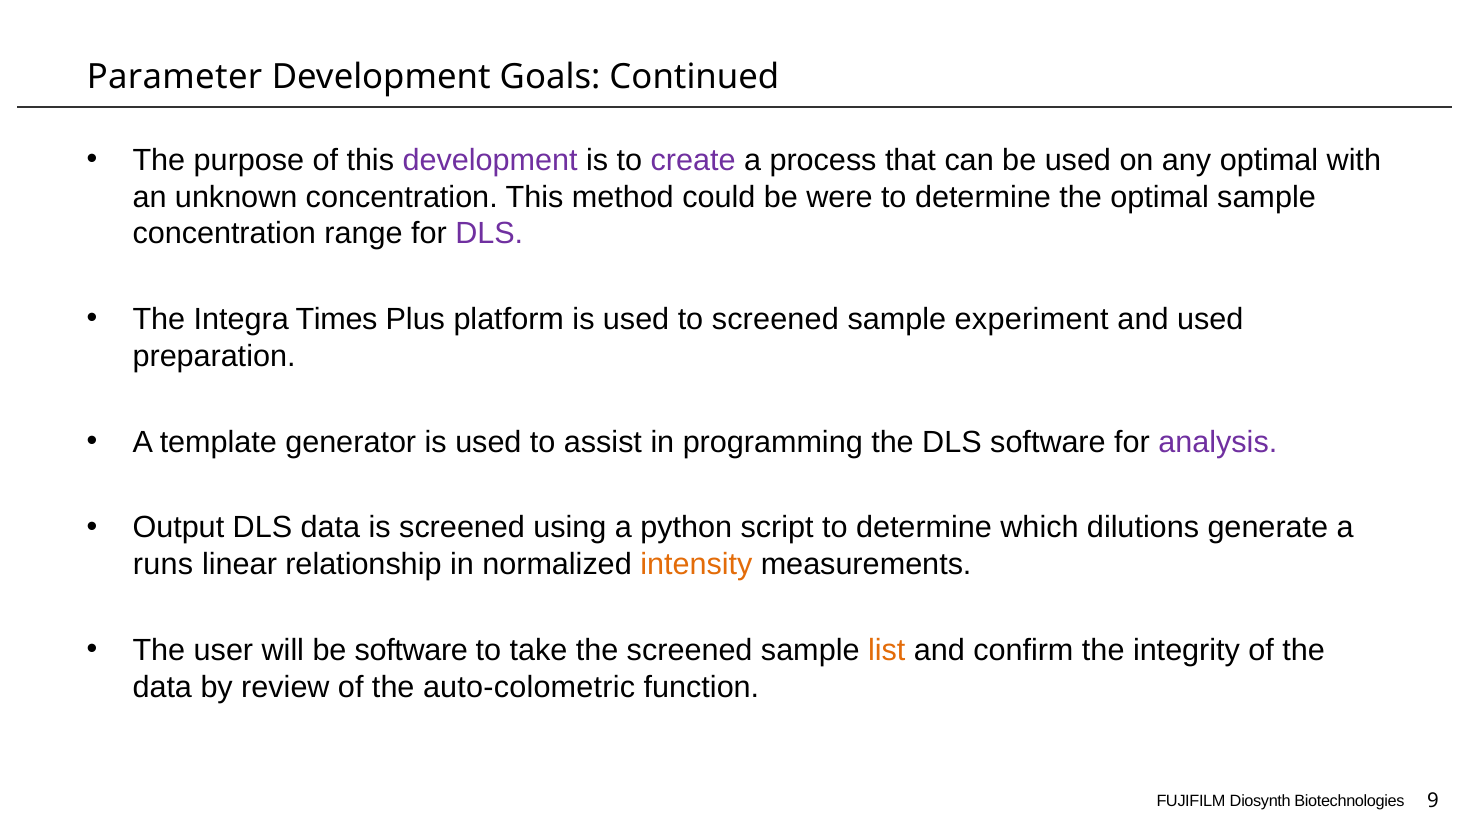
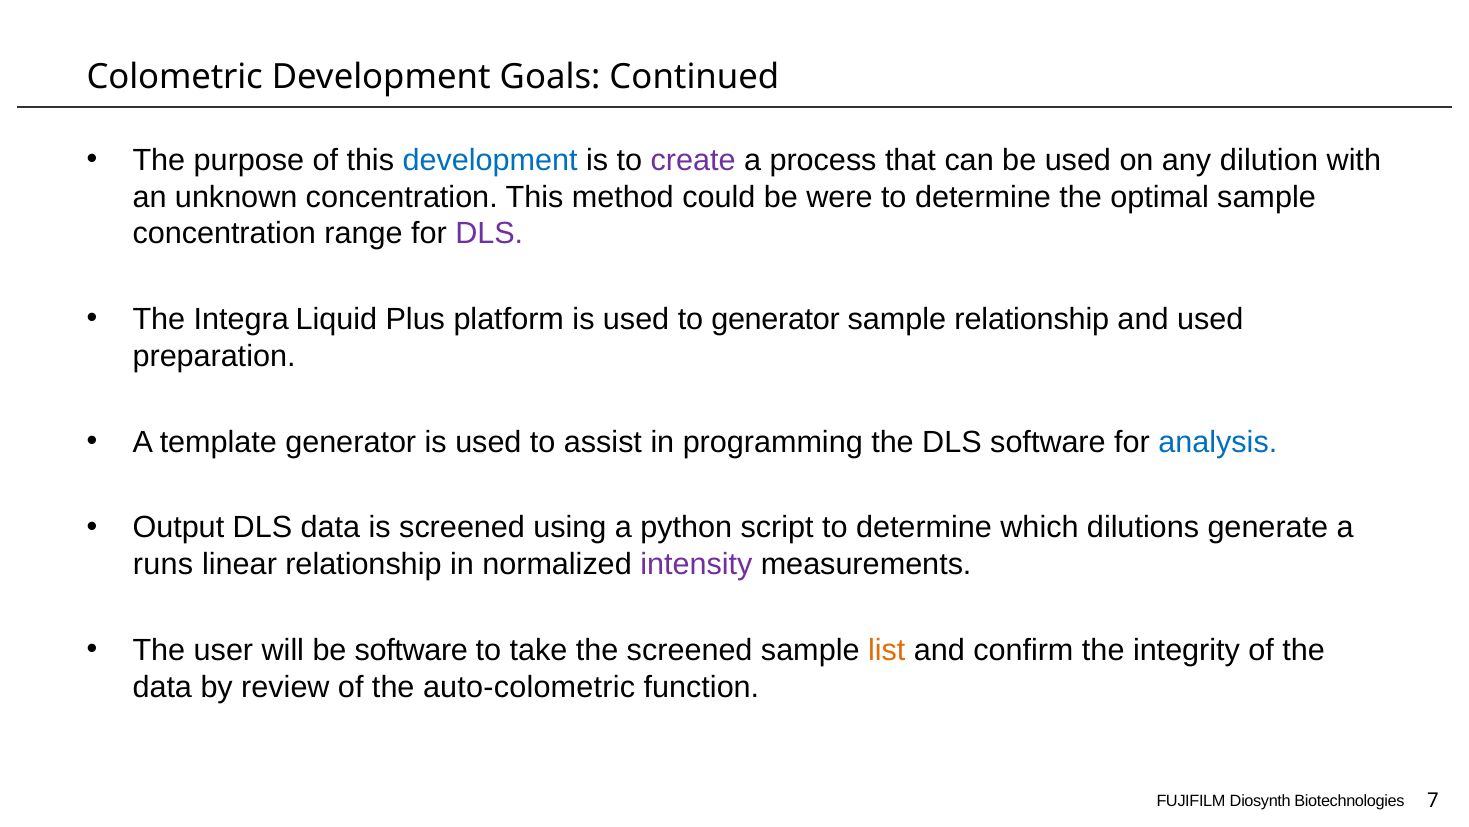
Parameter: Parameter -> Colometric (175, 77)
development colour: purple -> blue (490, 160)
any optimal: optimal -> dilution (1269, 160)
Times: Times -> Liquid (336, 319)
to screened: screened -> generator (776, 319)
sample experiment: experiment -> relationship (1032, 319)
analysis colour: purple -> blue (1218, 442)
intensity colour: orange -> purple (696, 564)
9: 9 -> 7 (1433, 800)
